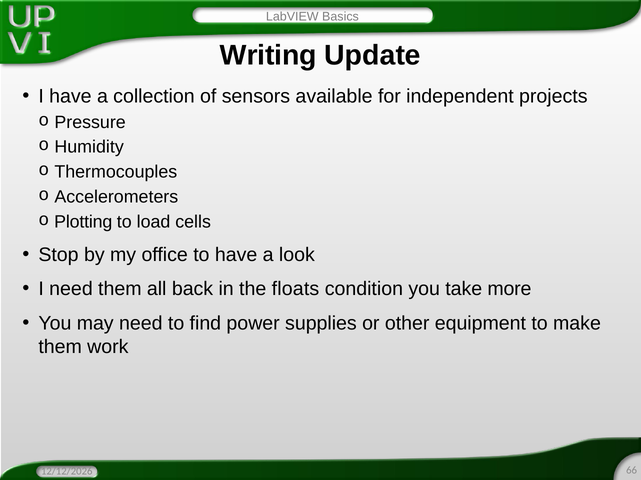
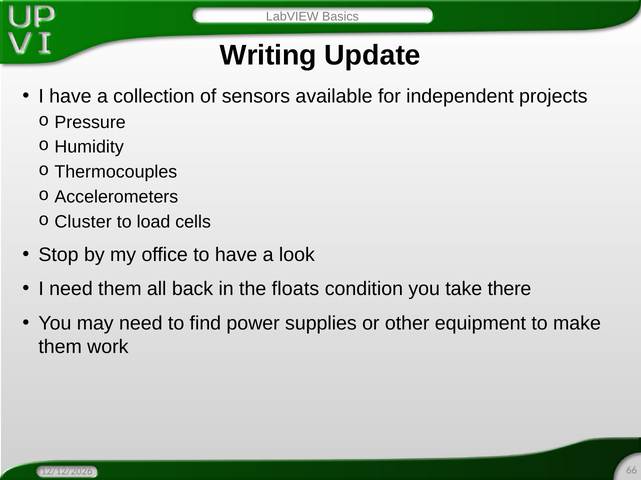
Plotting: Plotting -> Cluster (83, 222)
more: more -> there (509, 289)
